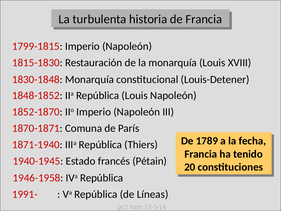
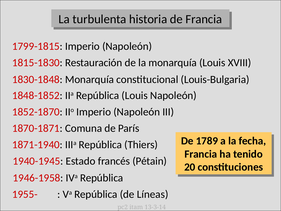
Louis-Detener: Louis-Detener -> Louis-Bulgaria (215, 79)
1991-: 1991- -> 1955- (25, 194)
